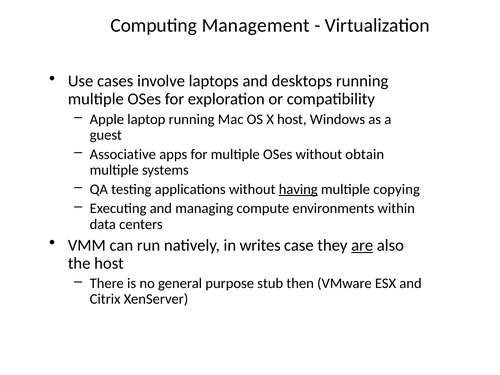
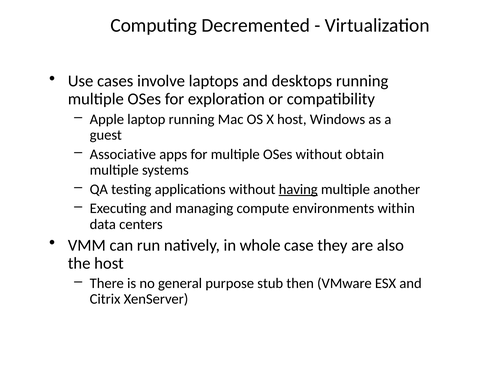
Management: Management -> Decremented (256, 25)
copying: copying -> another (397, 189)
writes: writes -> whole (260, 245)
are underline: present -> none (362, 245)
